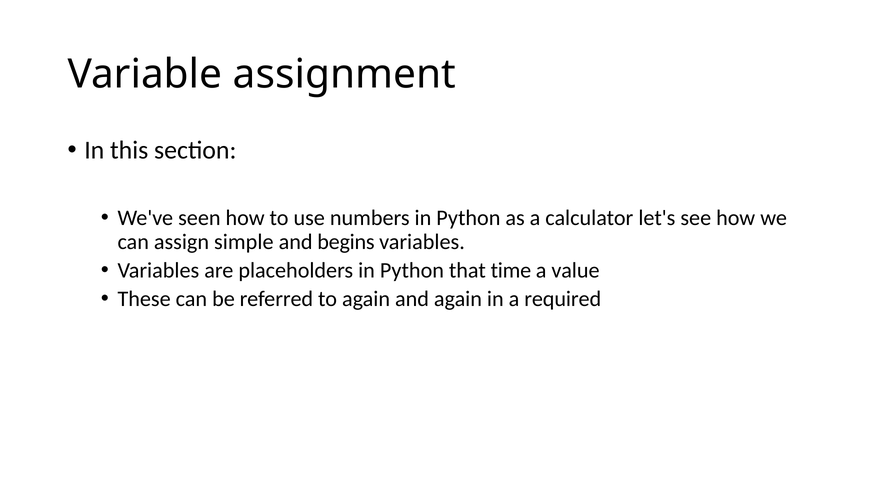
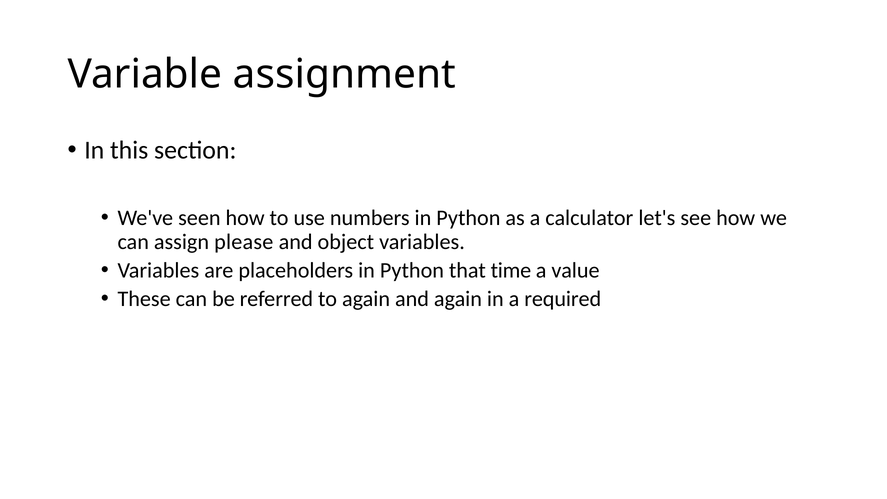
simple: simple -> please (244, 242)
begins: begins -> object (346, 242)
